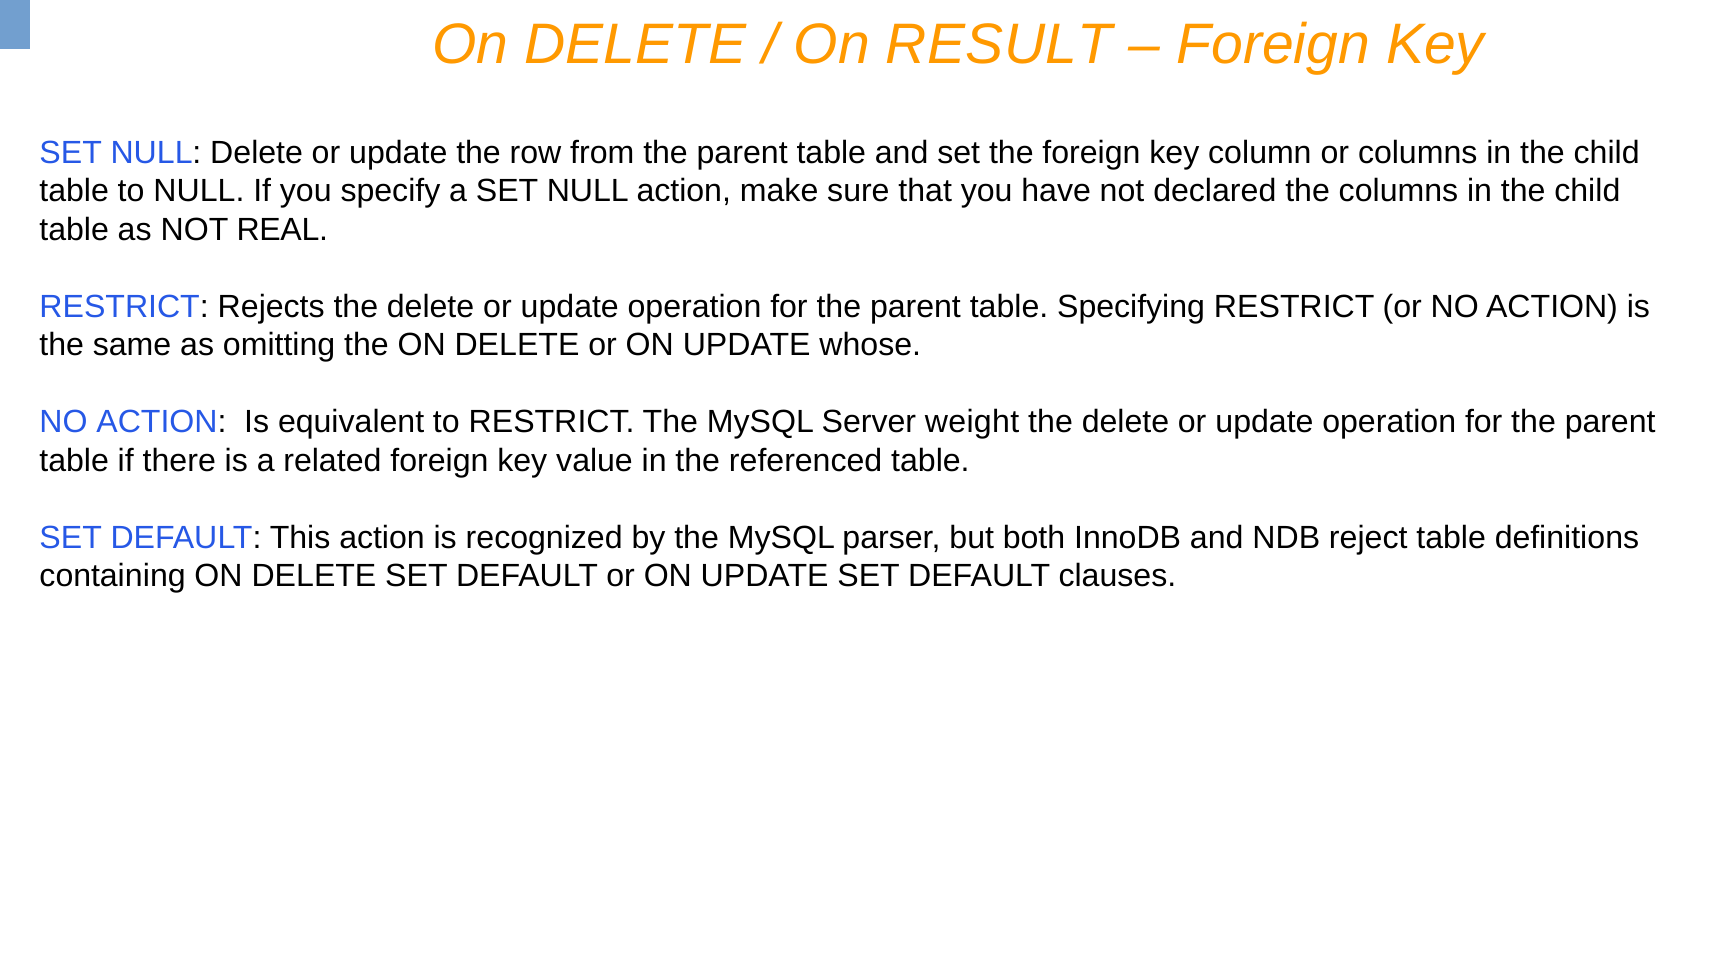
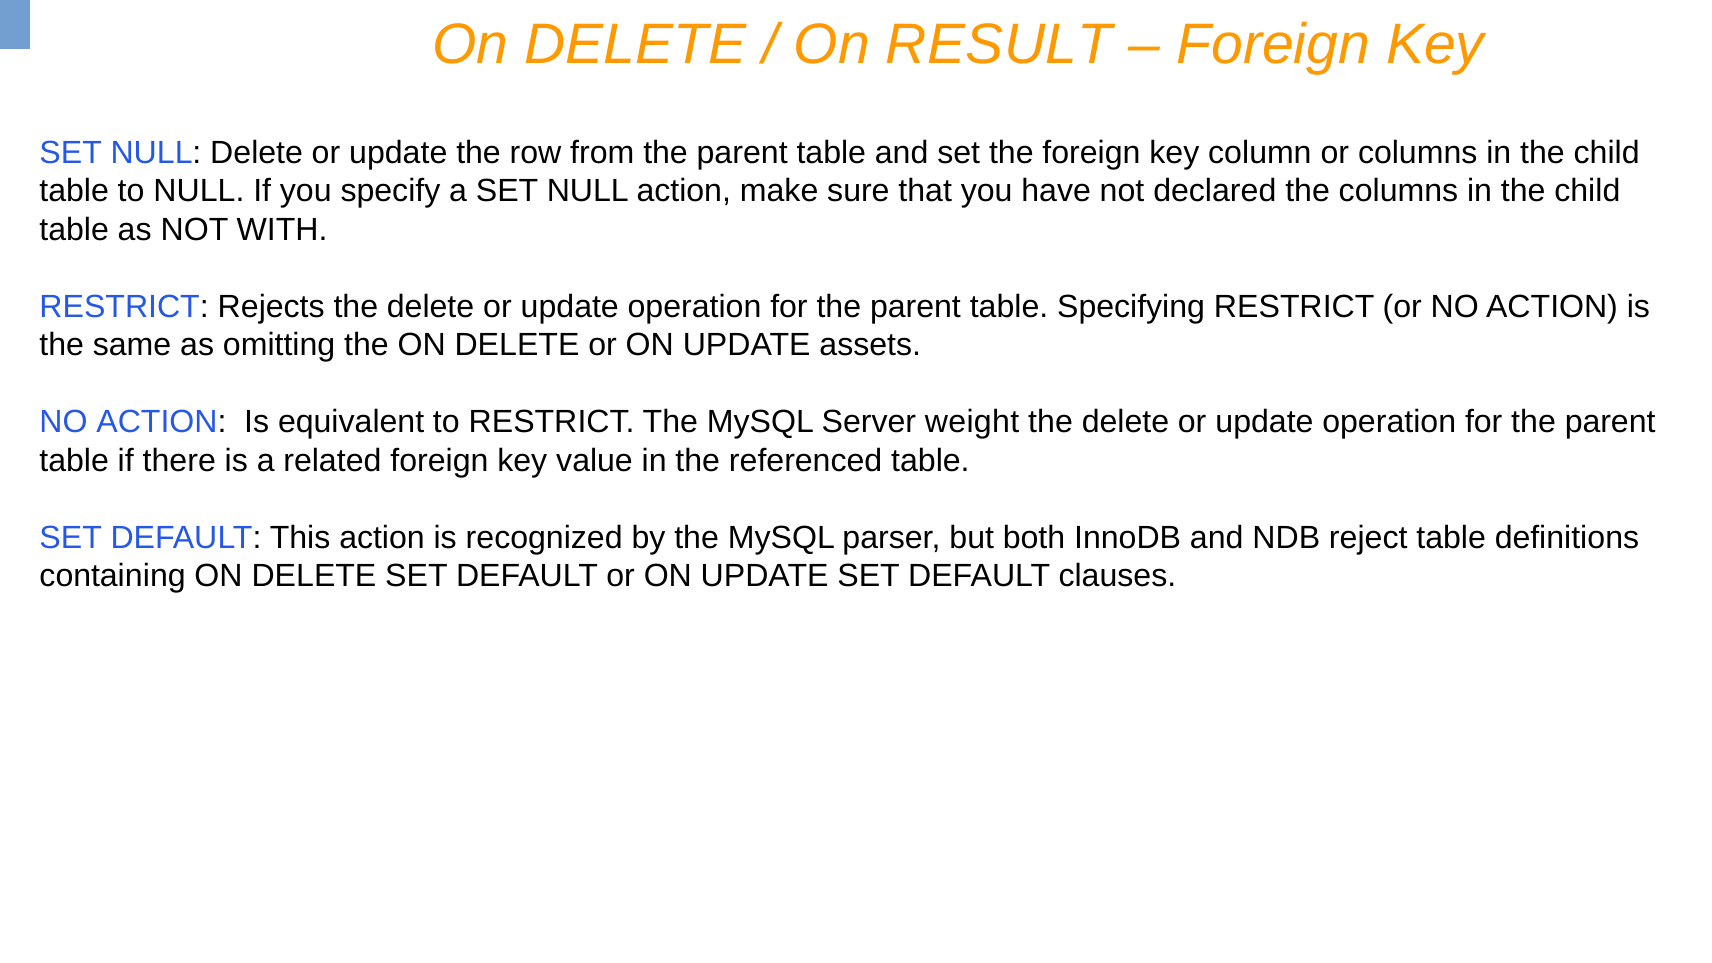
REAL: REAL -> WITH (282, 229)
whose: whose -> assets (870, 345)
